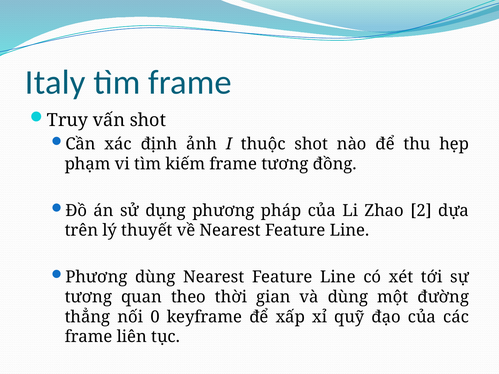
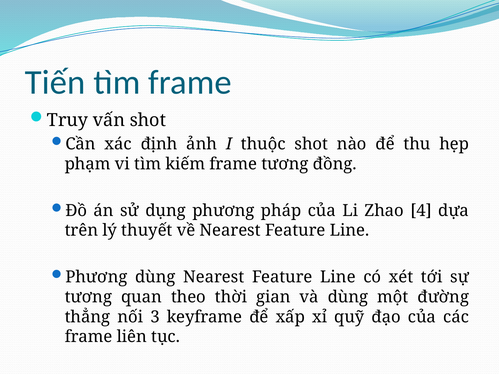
Italy: Italy -> Tiến (55, 82)
2: 2 -> 4 (421, 211)
0: 0 -> 3 (155, 317)
